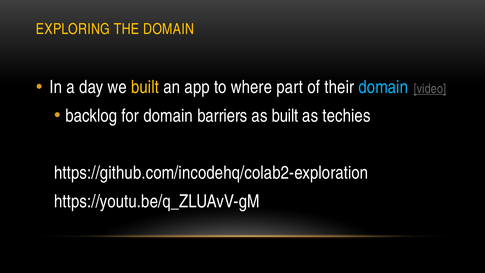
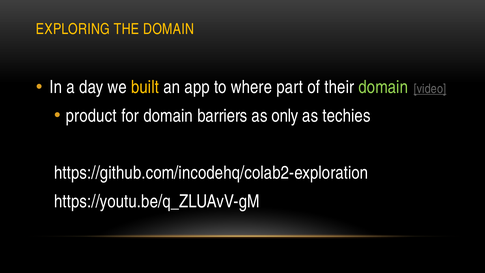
domain colour: light blue -> light green (383, 87)
backlog: backlog -> product (91, 116)
as built: built -> only (285, 116)
